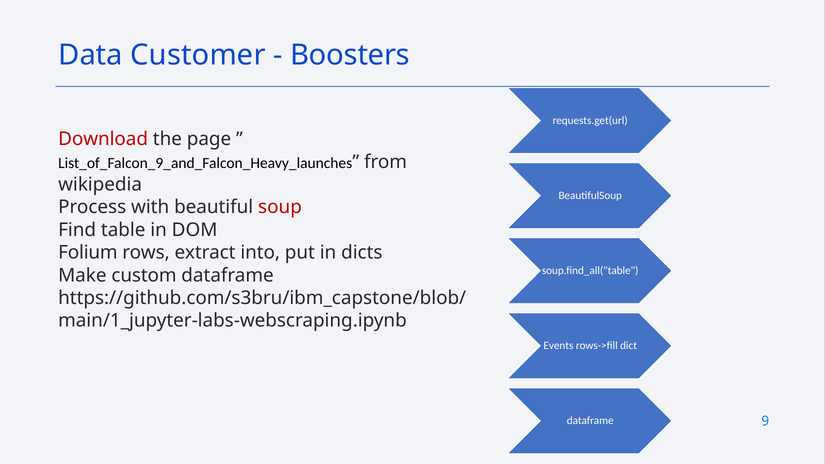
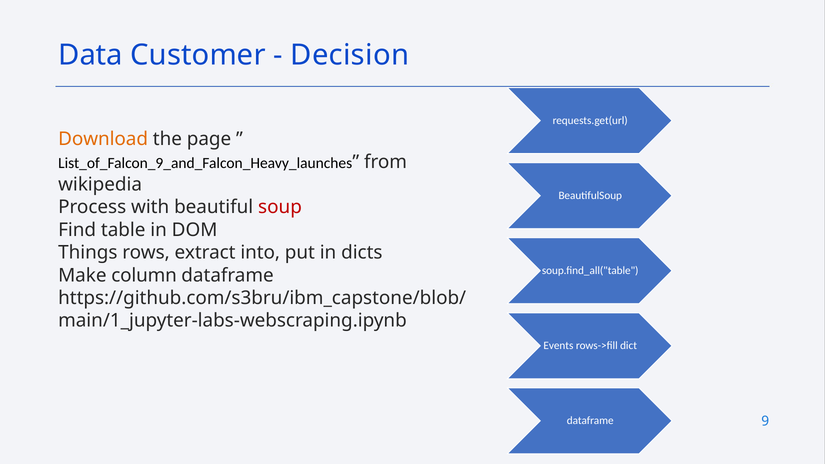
Boosters: Boosters -> Decision (350, 55)
Download colour: red -> orange (103, 139)
Folium: Folium -> Things (88, 253)
custom: custom -> column (144, 275)
